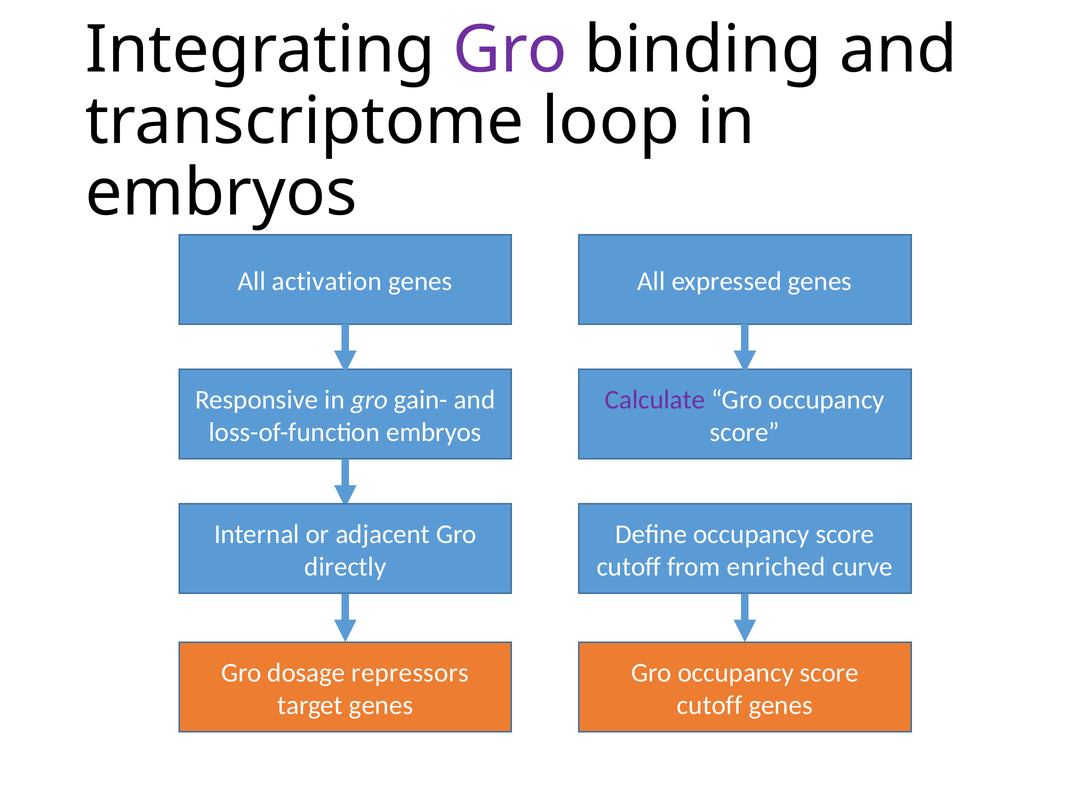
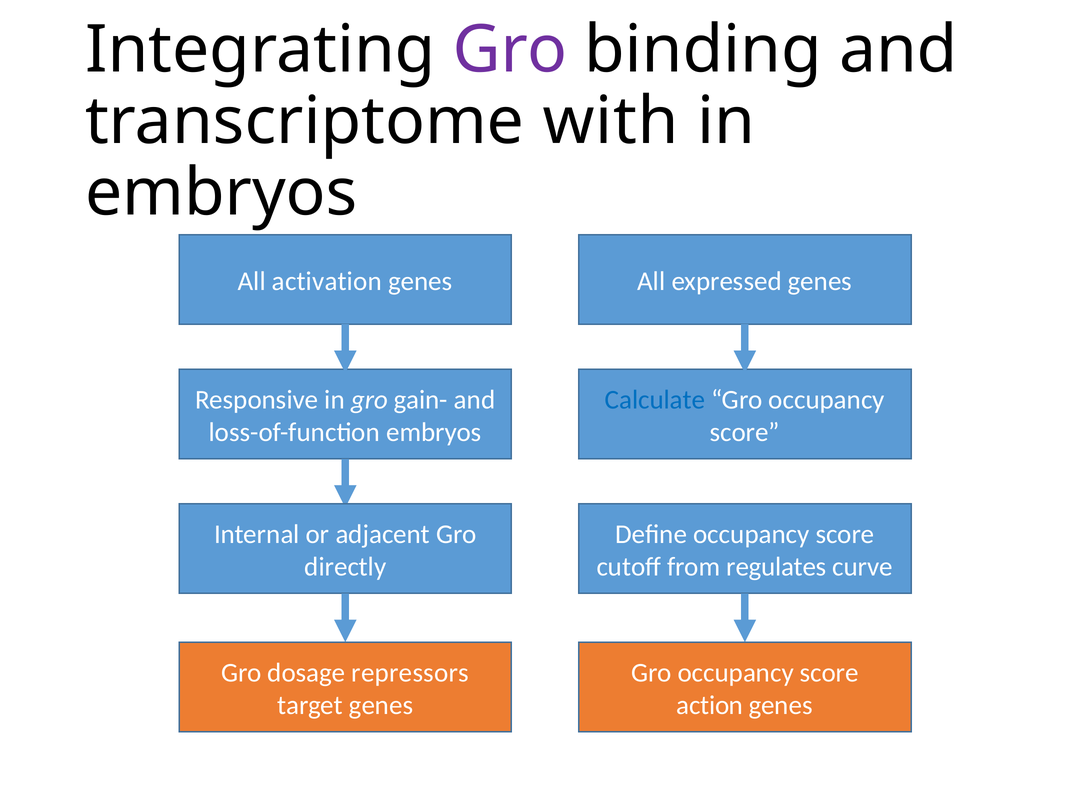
loop: loop -> with (611, 121)
Calculate colour: purple -> blue (655, 399)
enriched: enriched -> regulates (776, 566)
cutoff: cutoff -> action (710, 705)
